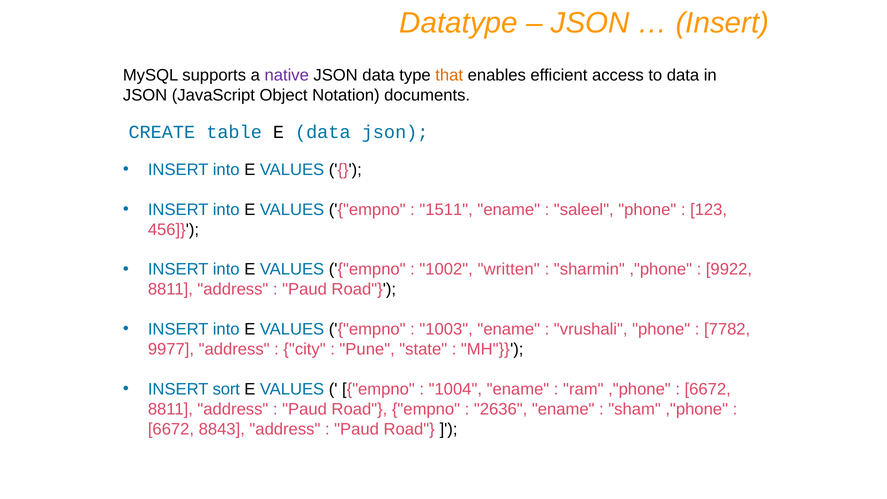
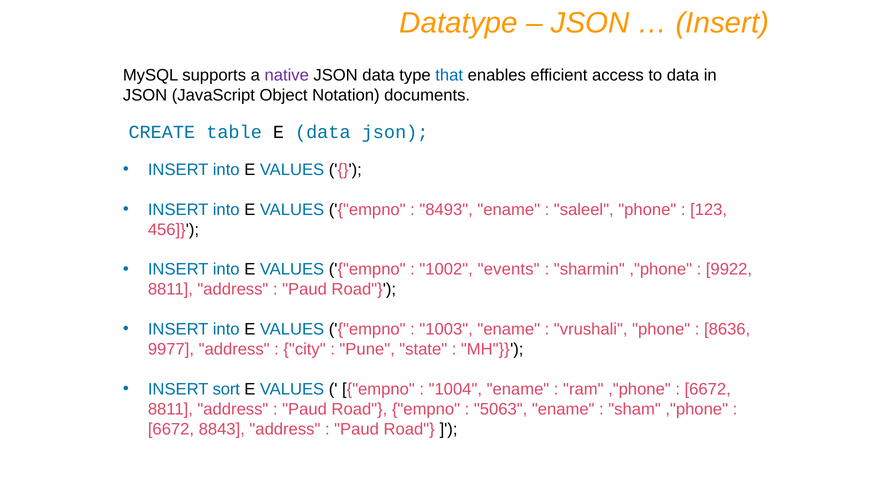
that colour: orange -> blue (449, 75)
1511: 1511 -> 8493 (446, 210)
written: written -> events (509, 269)
7782: 7782 -> 8636 (727, 329)
2636: 2636 -> 5063 (501, 409)
